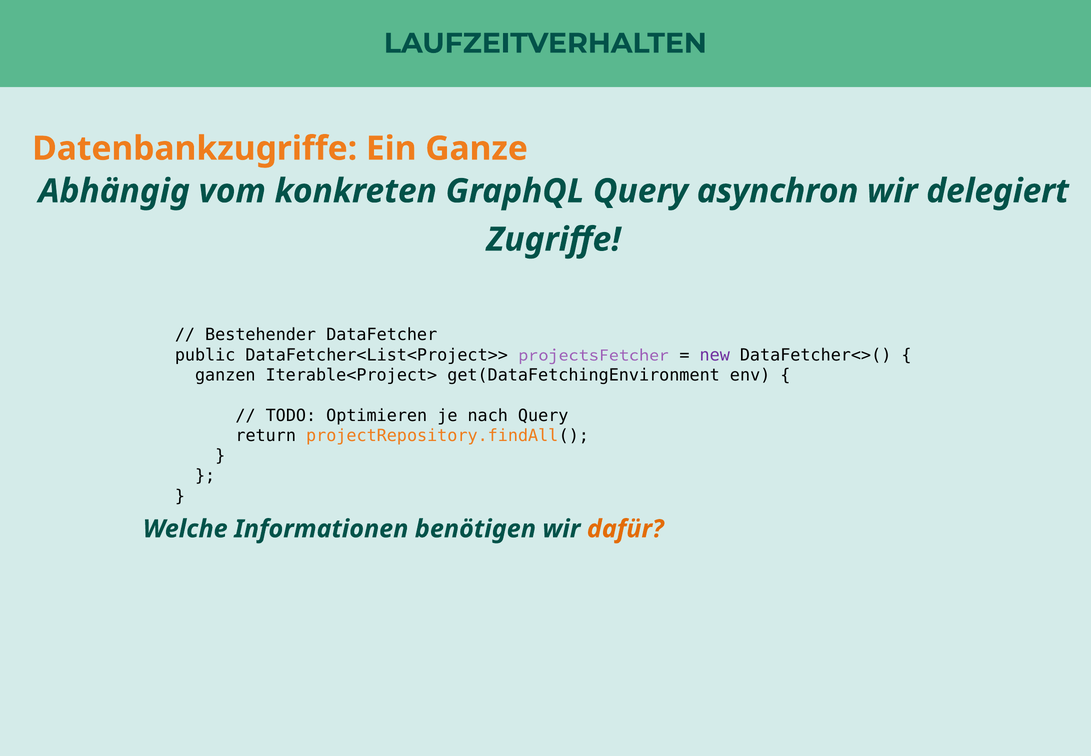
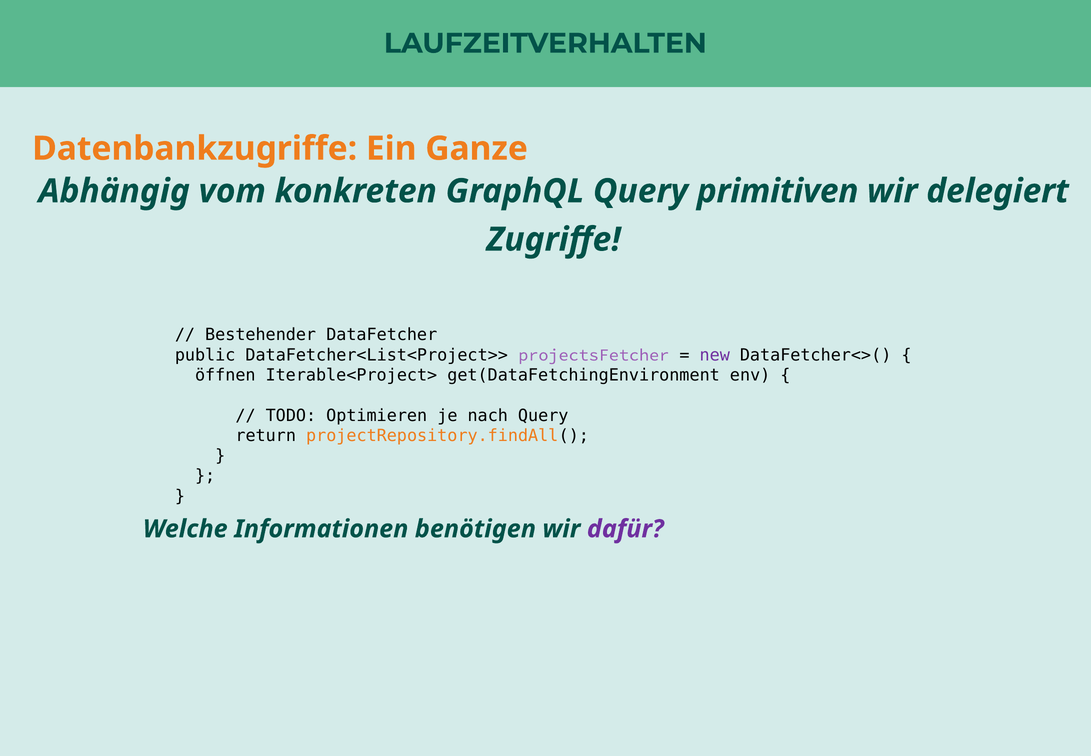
asynchron: asynchron -> primitiven (778, 191)
ganzen: ganzen -> öffnen (225, 375)
dafür colour: orange -> purple (625, 528)
